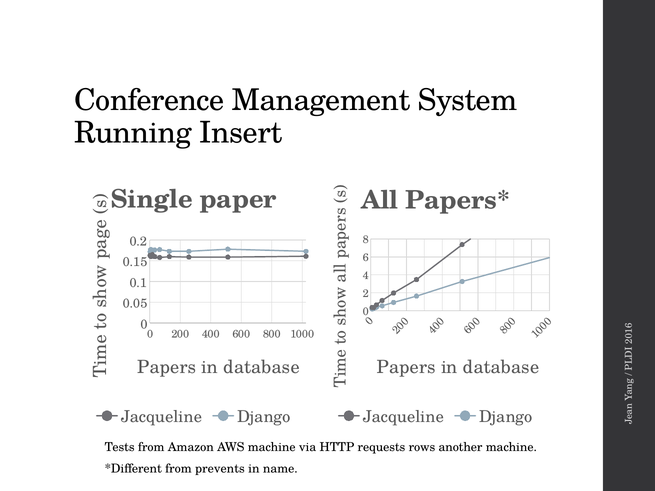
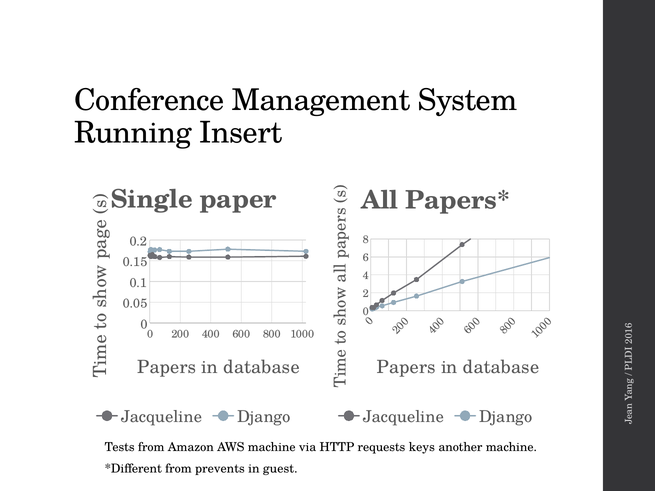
rows: rows -> keys (422, 447)
name: name -> guest (280, 469)
